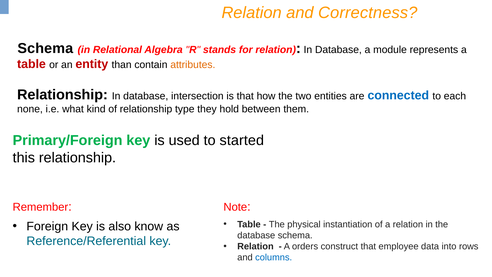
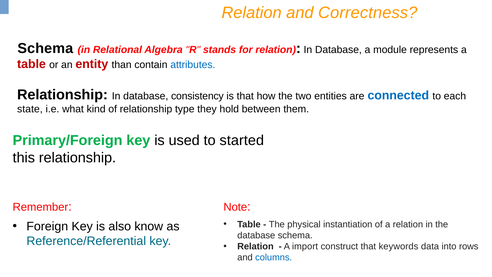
attributes colour: orange -> blue (193, 65)
intersection: intersection -> consistency (197, 96)
none: none -> state (30, 109)
orders: orders -> import (305, 246)
employee: employee -> keywords (399, 246)
